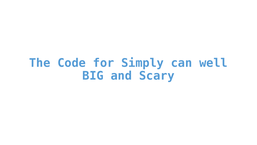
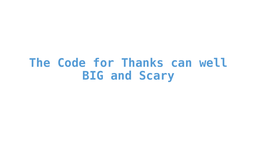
Simply: Simply -> Thanks (143, 63)
